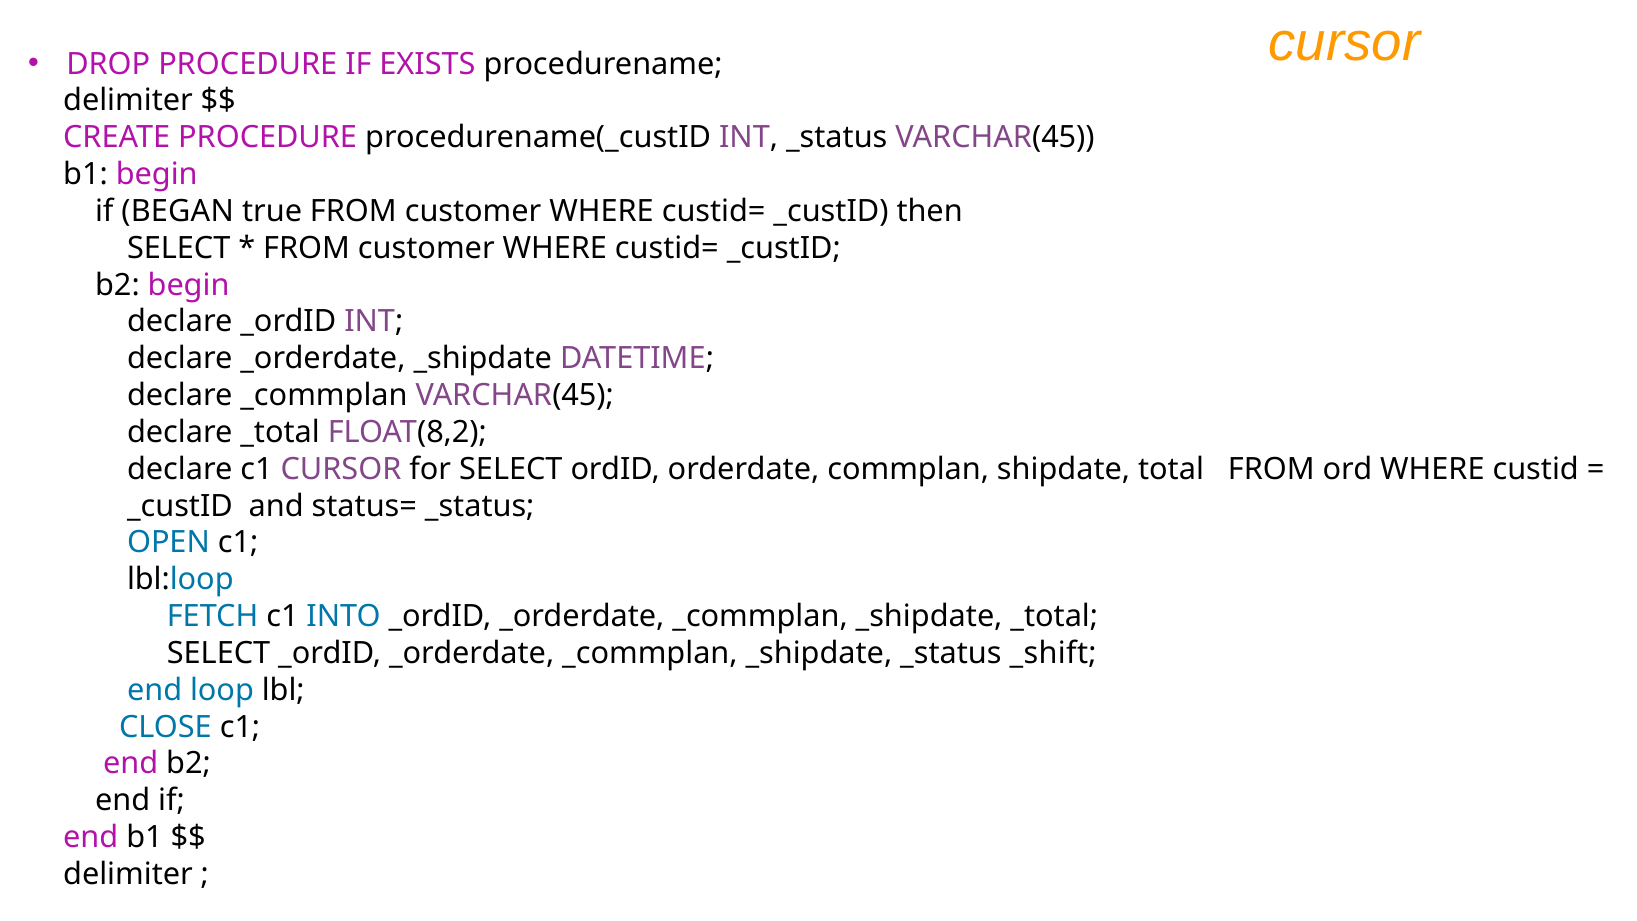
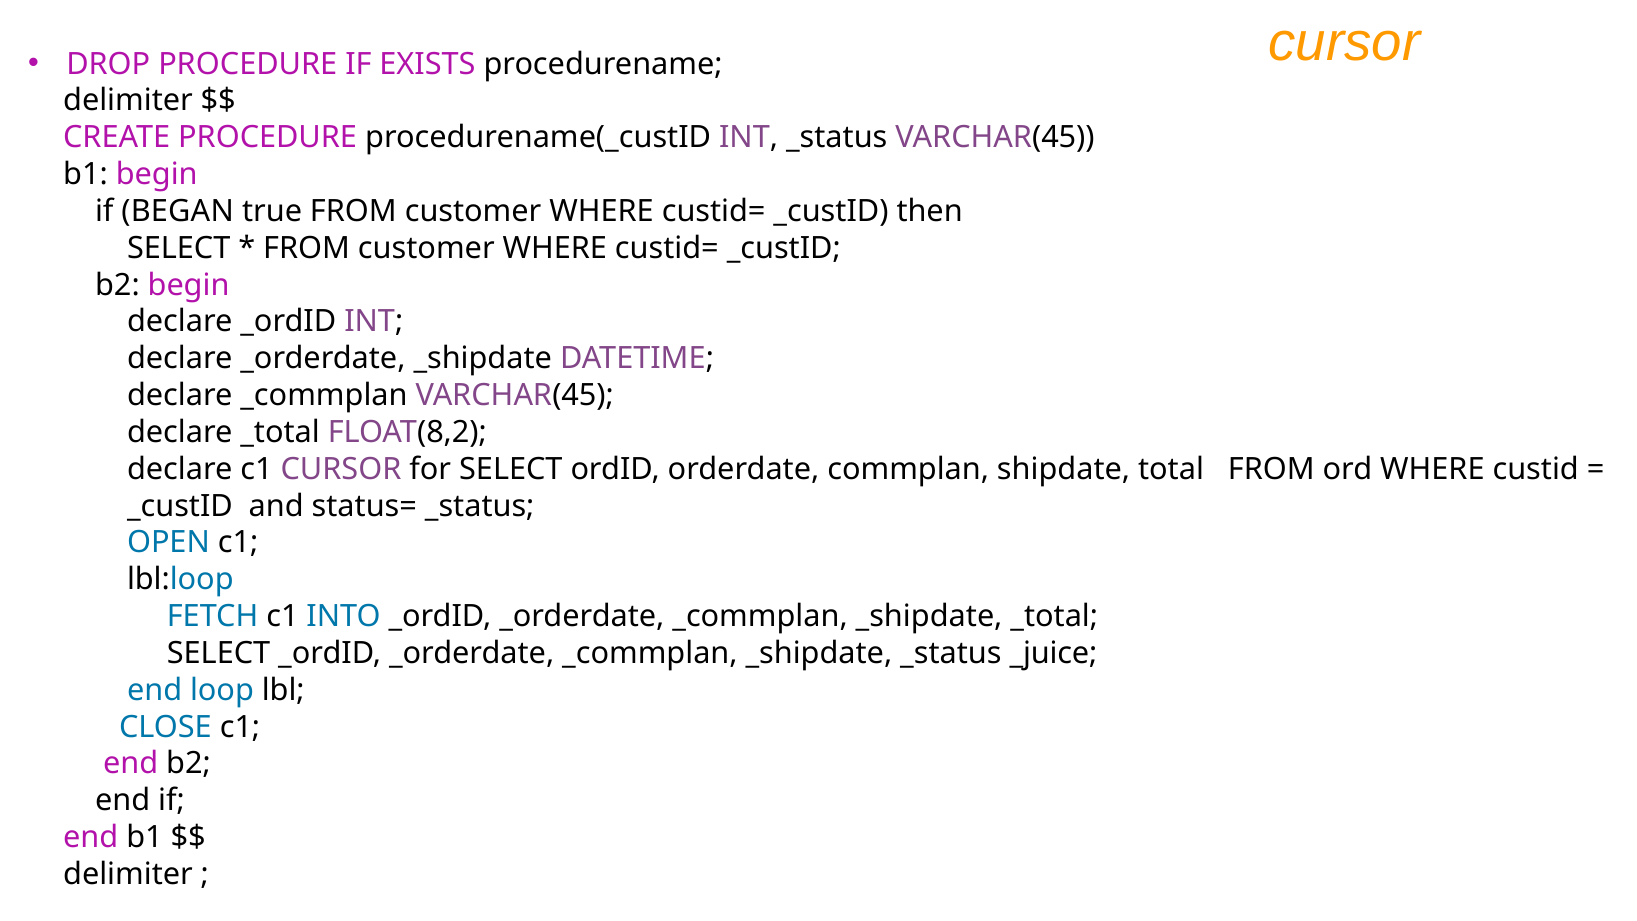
_shift: _shift -> _juice (1053, 653)
